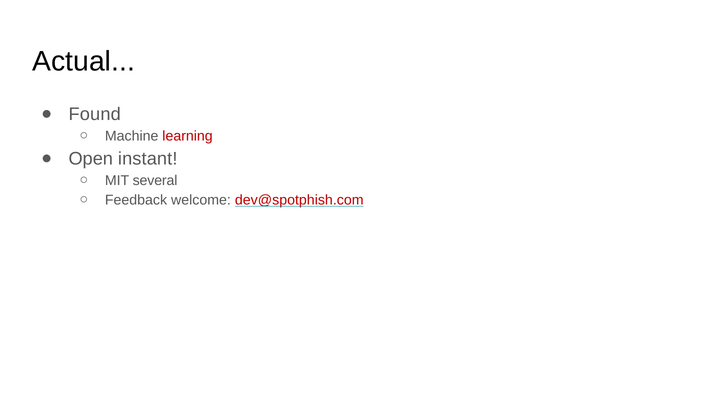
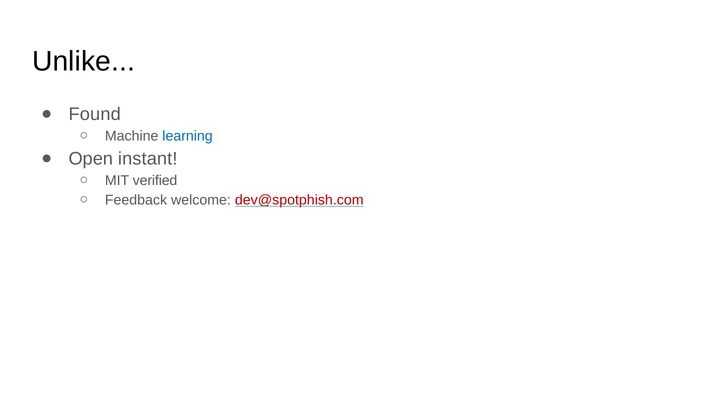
Actual: Actual -> Unlike (84, 62)
learning colour: red -> blue (188, 136)
several: several -> verified (155, 181)
